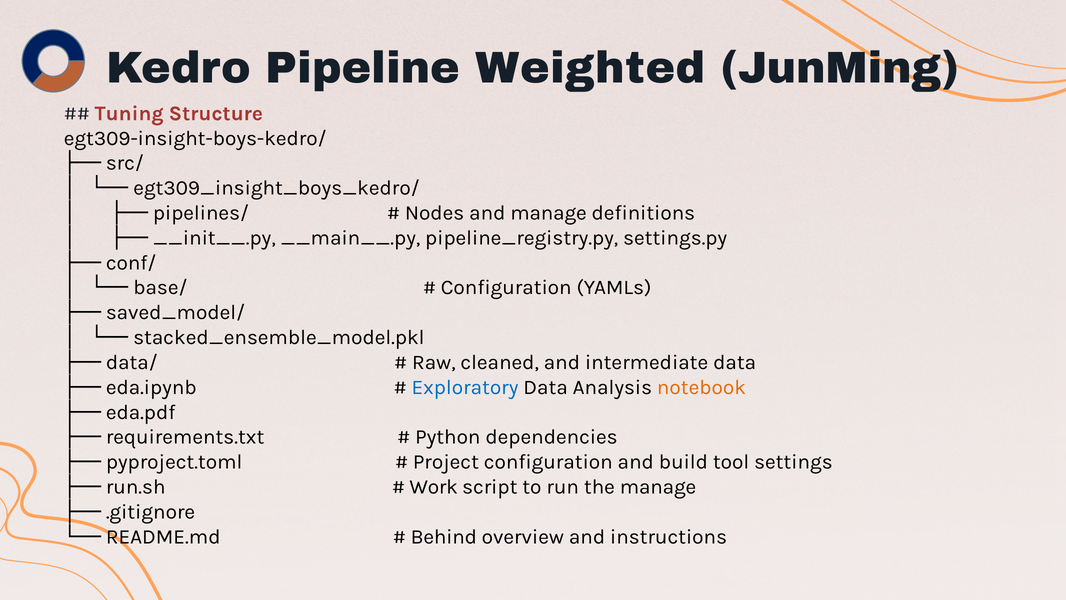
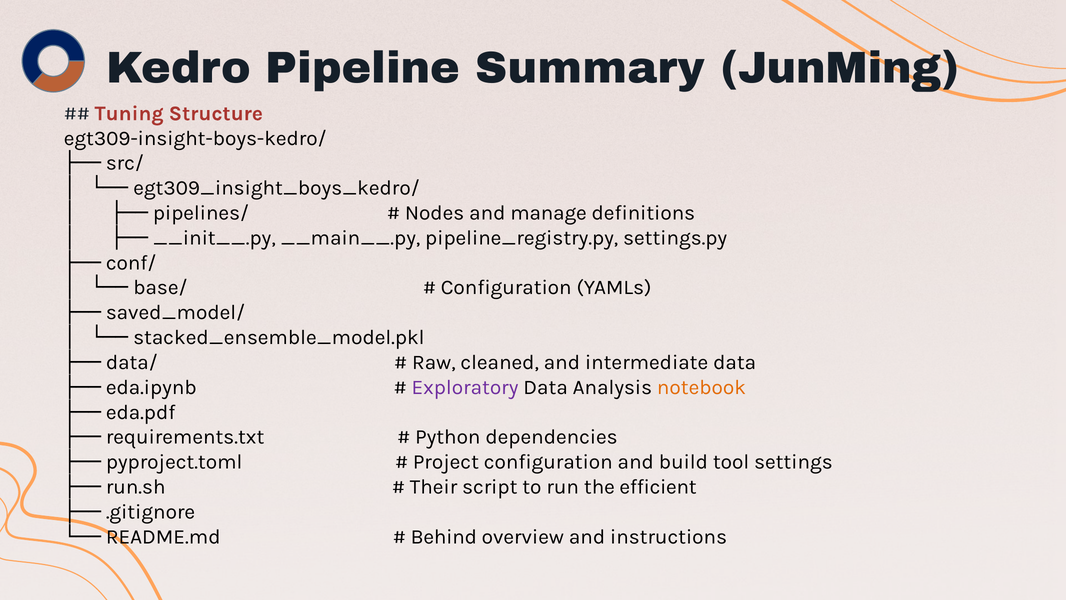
Weighted: Weighted -> Summary (590, 68)
Exploratory colour: blue -> purple (465, 387)
Work: Work -> Their (434, 487)
the manage: manage -> efficient (658, 487)
